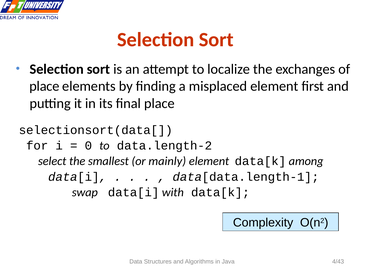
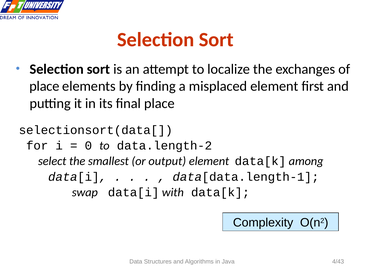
mainly: mainly -> output (167, 162)
